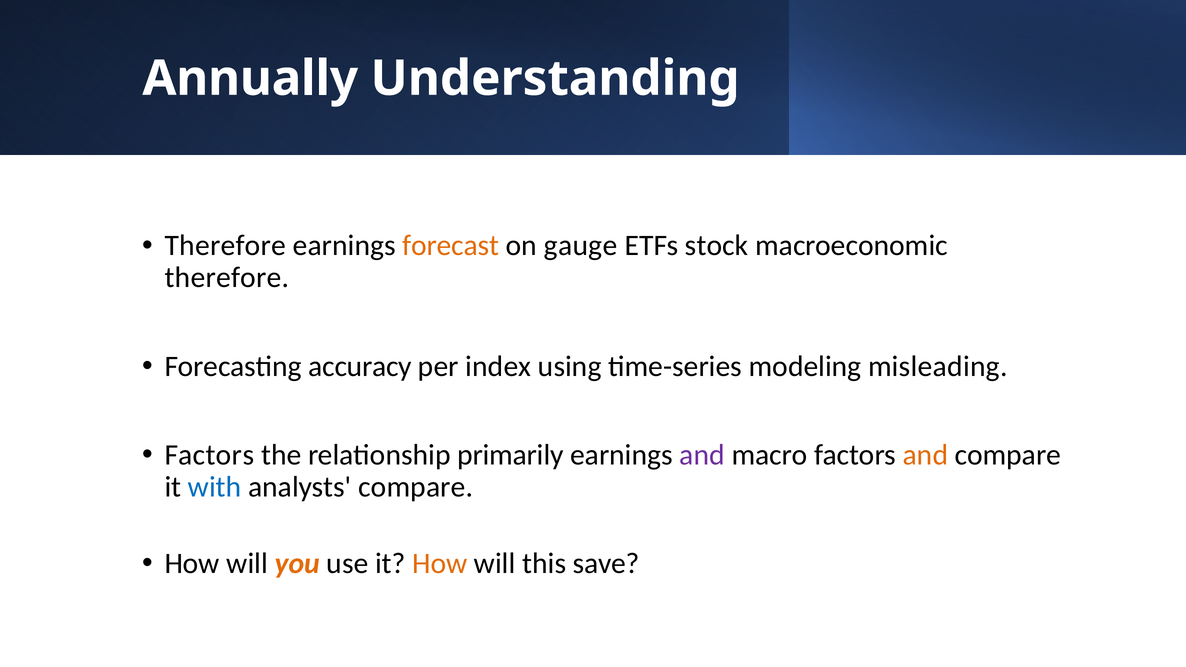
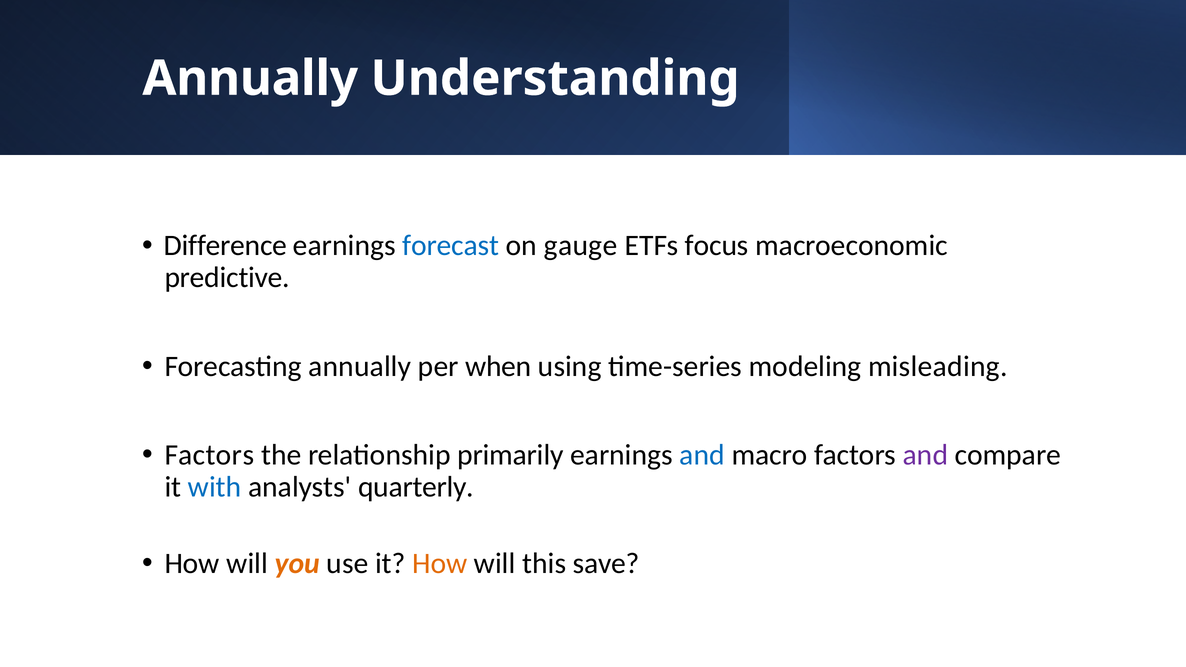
Therefore: Therefore -> Difference (226, 246)
forecast colour: orange -> blue (451, 246)
stock: stock -> focus (717, 246)
therefore: therefore -> predictive (227, 278)
Forecasting accuracy: accuracy -> annually (360, 366)
index: index -> when (498, 366)
and colour: purple -> blue (702, 455)
and colour: orange -> purple (925, 455)
analysts compare: compare -> quarterly (416, 487)
